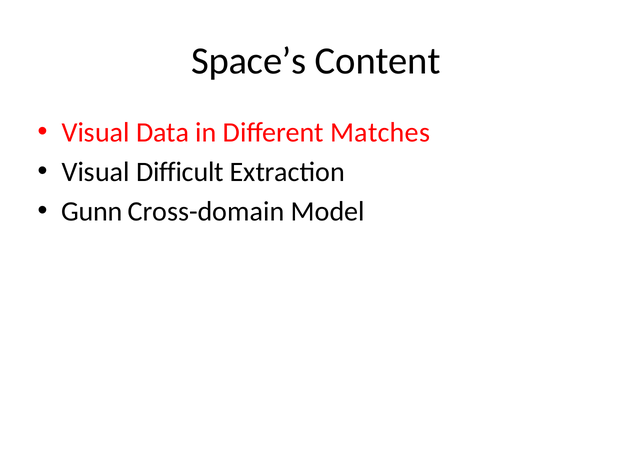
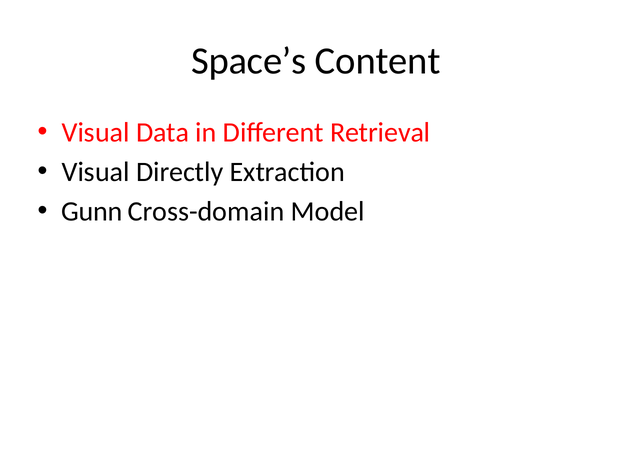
Matches: Matches -> Retrieval (380, 133)
Difficult: Difficult -> Directly (180, 172)
